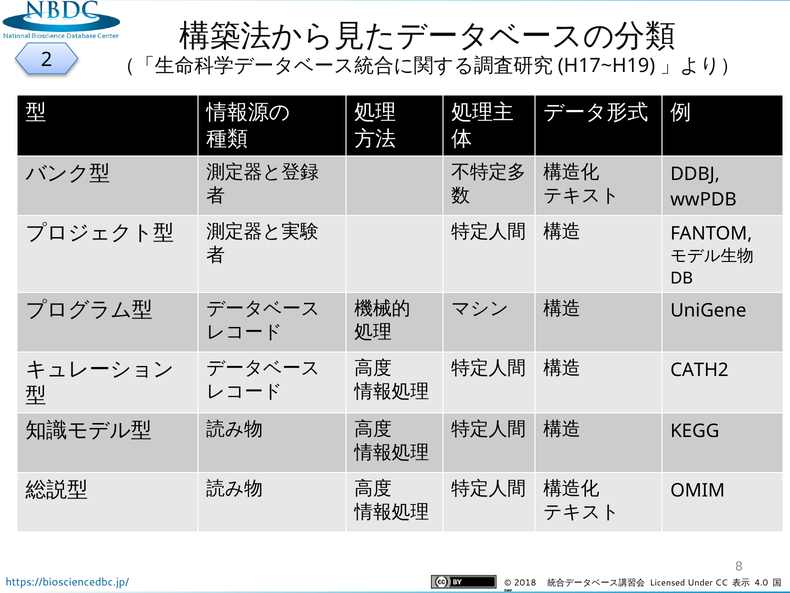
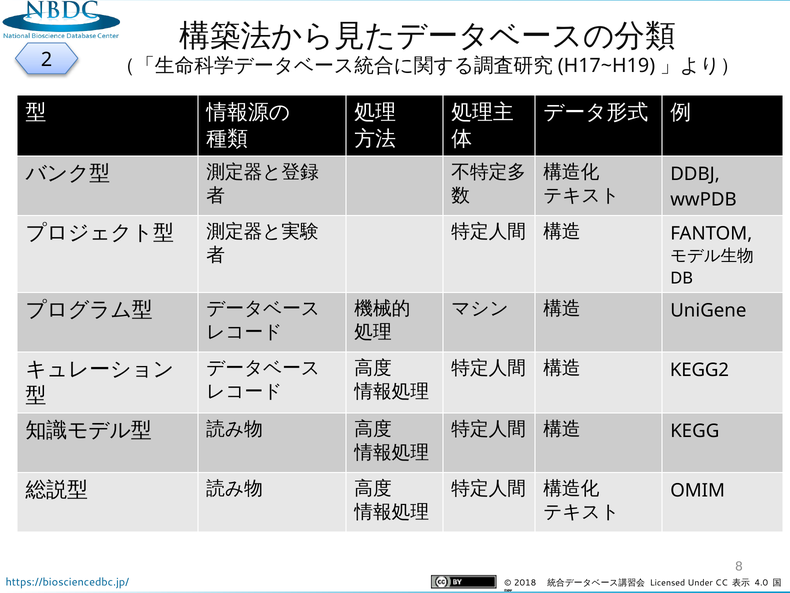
CATH2: CATH2 -> KEGG2 (699, 370)
